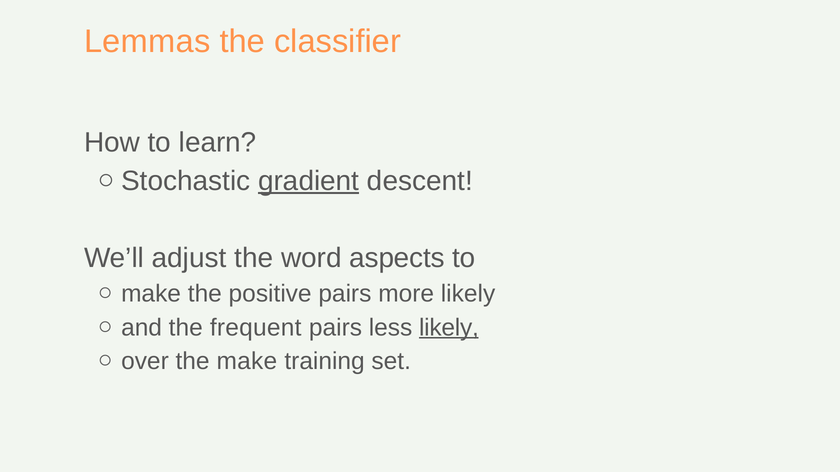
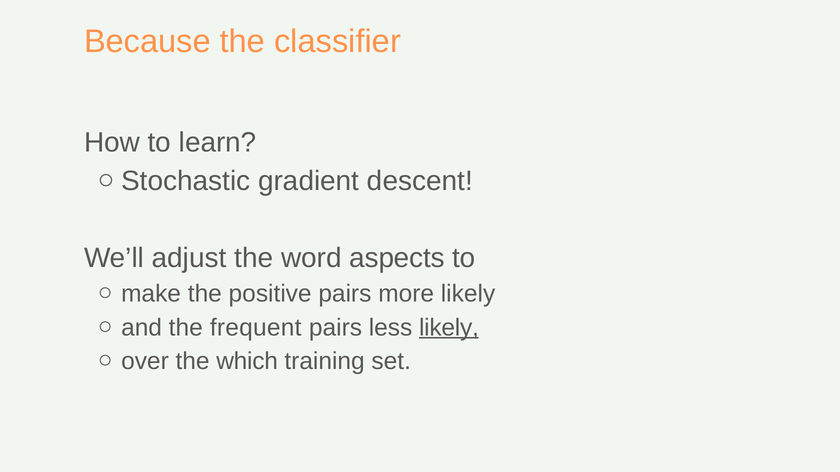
Lemmas: Lemmas -> Because (147, 41)
gradient underline: present -> none (309, 181)
the make: make -> which (247, 362)
